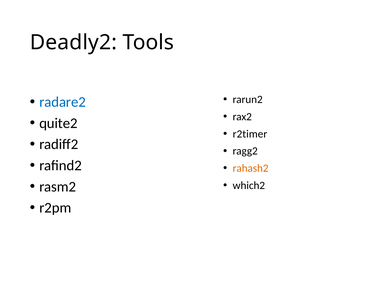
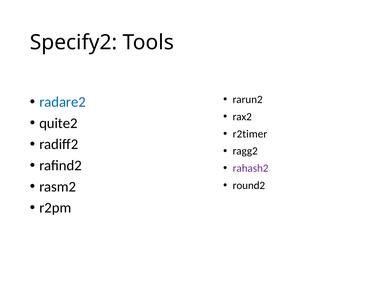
Deadly2: Deadly2 -> Specify2 (74, 42)
rahash2 colour: orange -> purple (251, 168)
which2: which2 -> round2 (249, 186)
